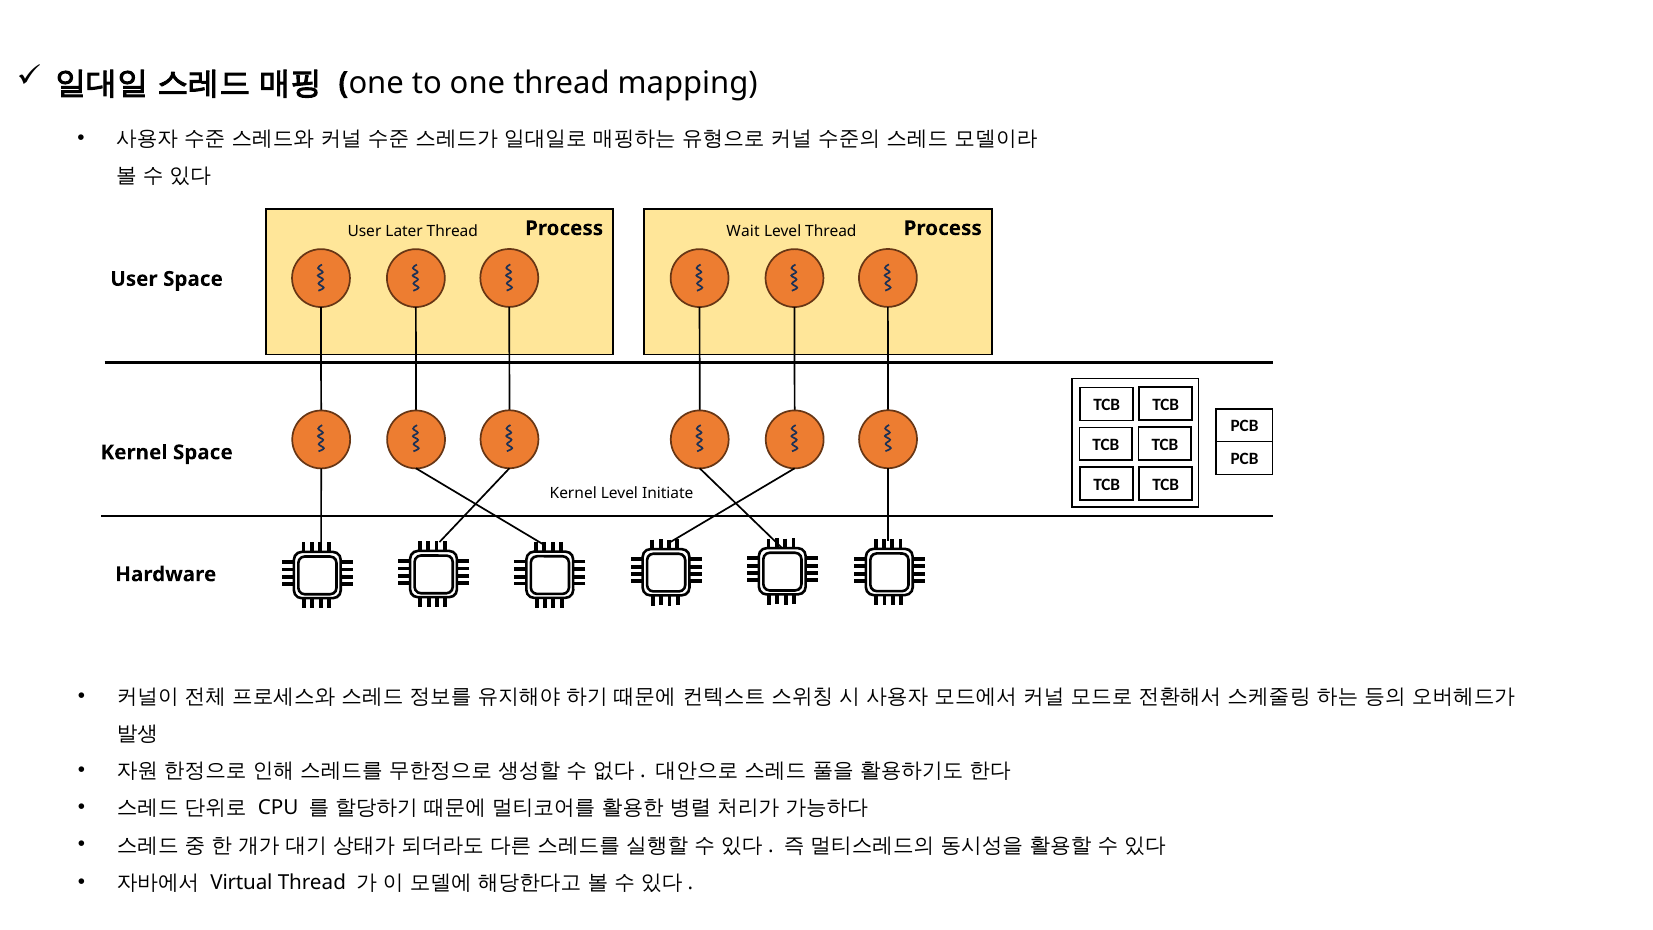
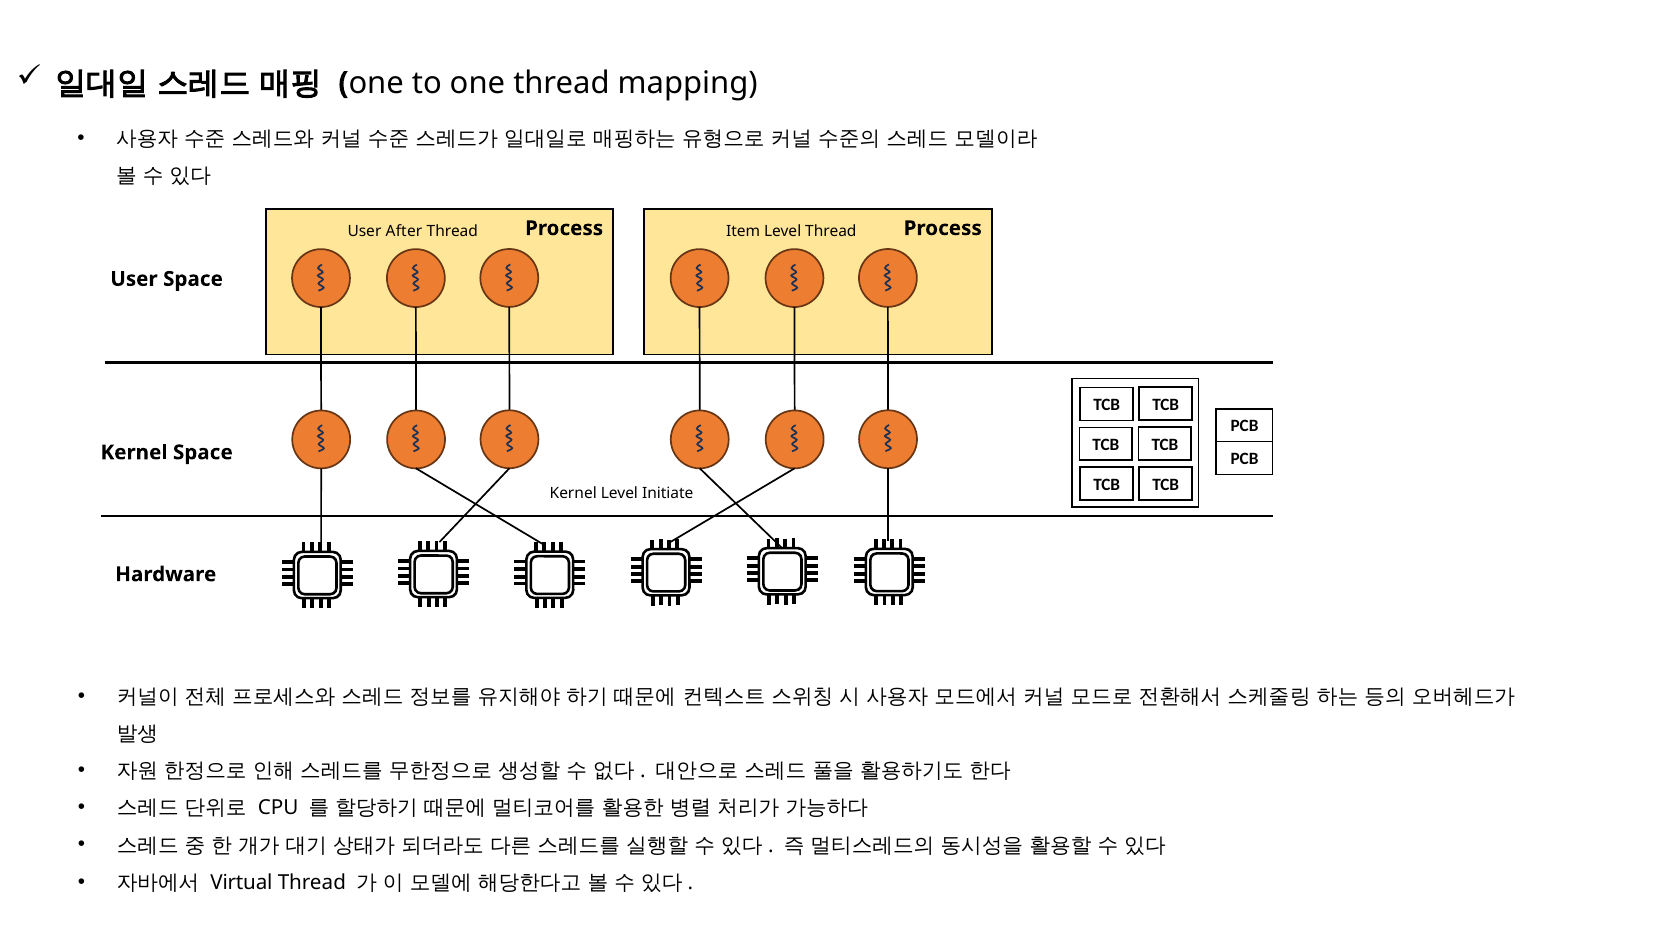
Later: Later -> After (404, 231)
Wait: Wait -> Item (743, 231)
